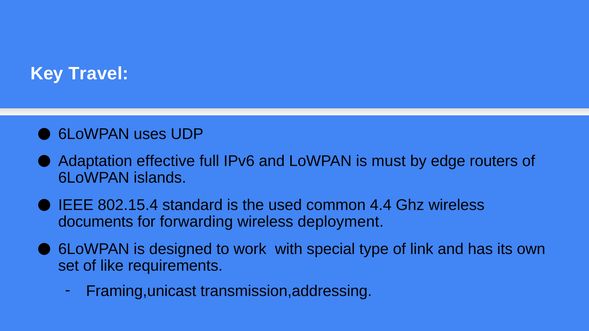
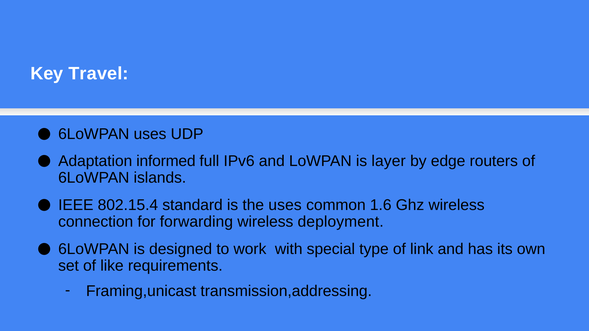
effective: effective -> informed (166, 161)
must: must -> layer (389, 161)
the used: used -> uses (285, 205)
4.4: 4.4 -> 1.6 (381, 205)
documents: documents -> connection (96, 222)
